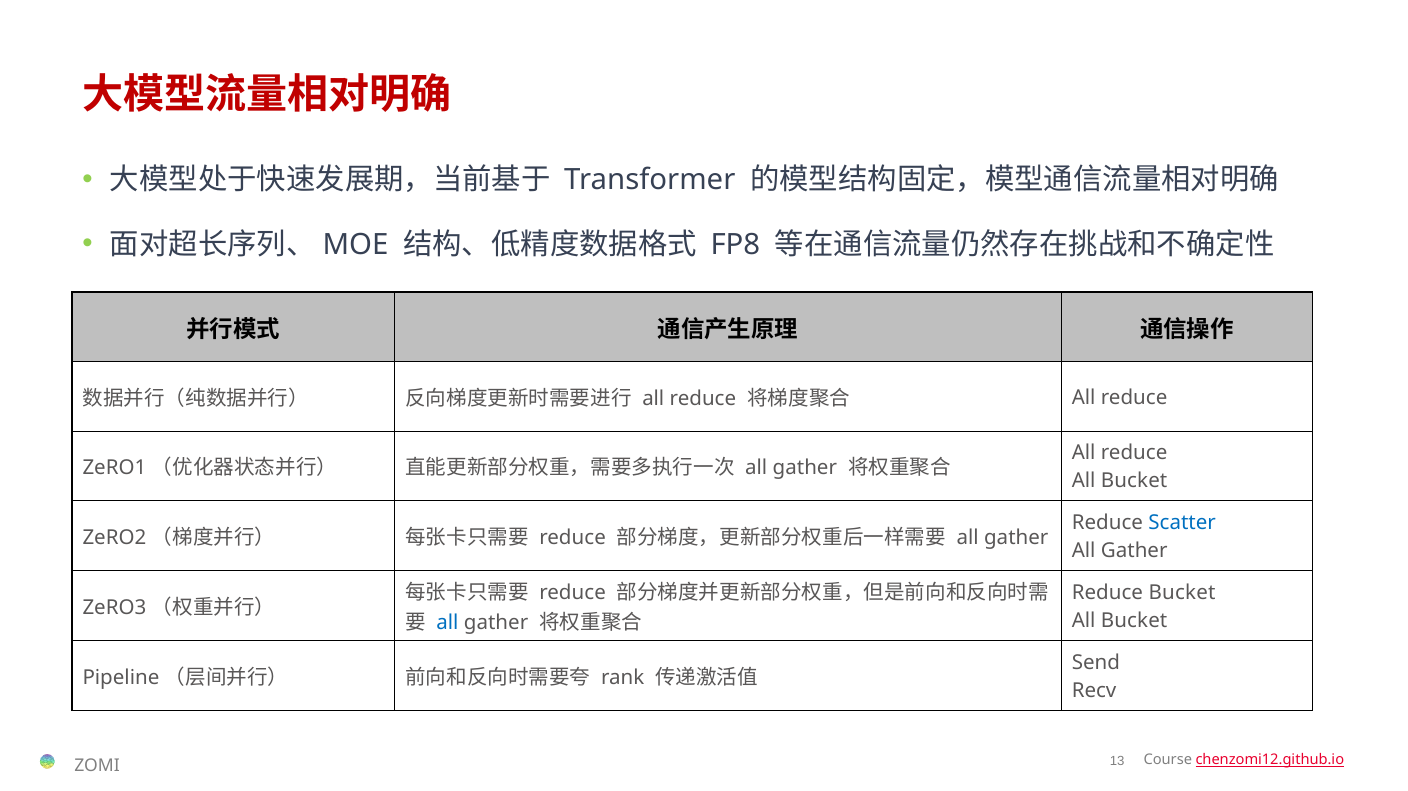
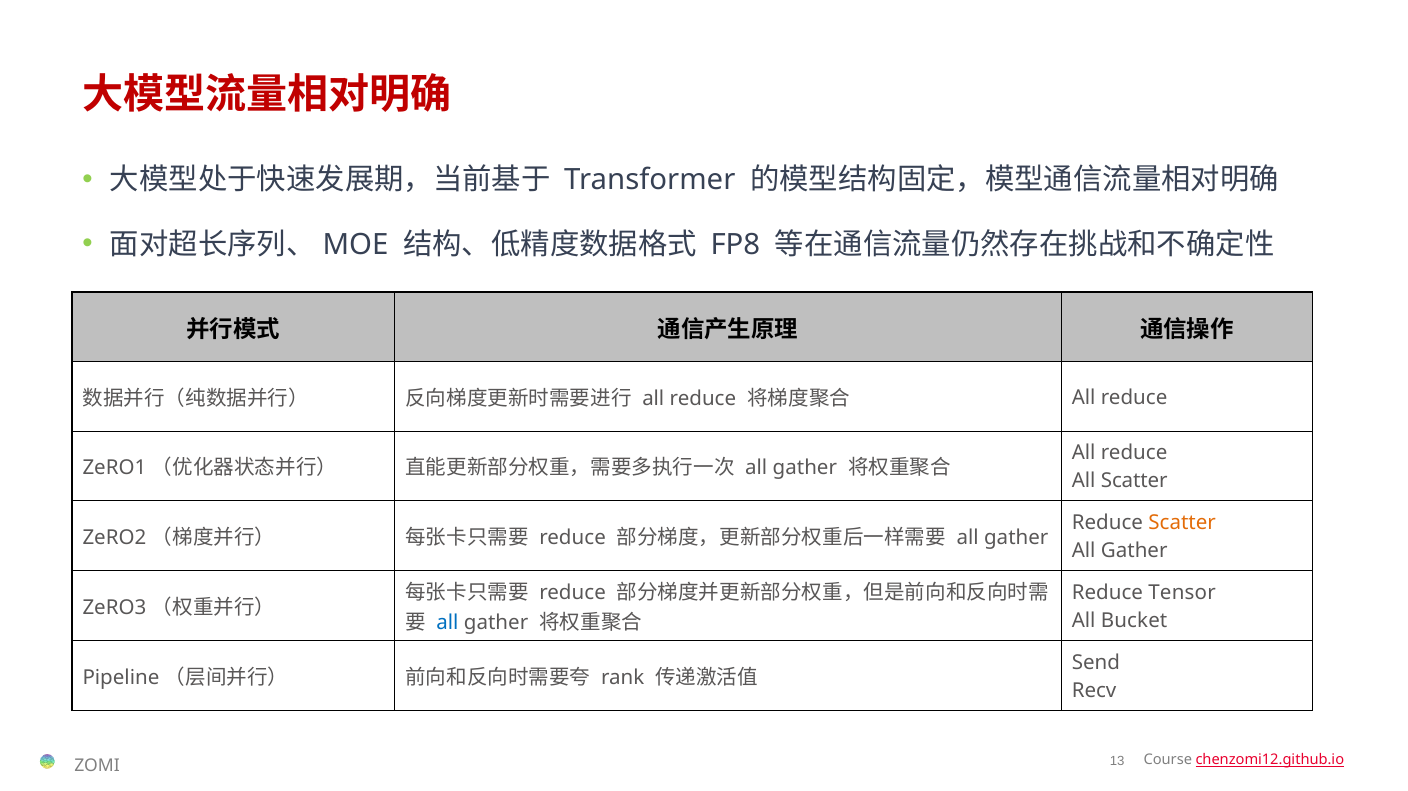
Bucket: Bucket -> Scatter (1134, 482)
Scatter colour: blue -> orange (1182, 523)
Reduce Bucket: Bucket -> Tensor (1182, 593)
